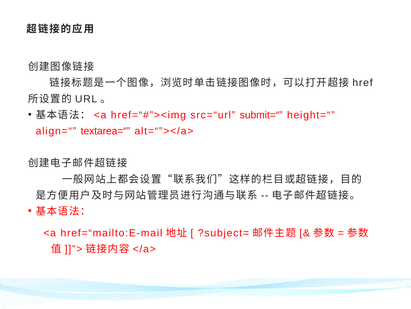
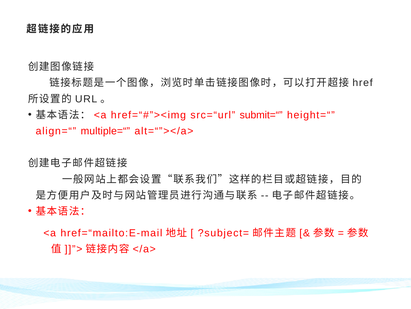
textarea=“: textarea=“ -> multiple=“ (105, 131)
